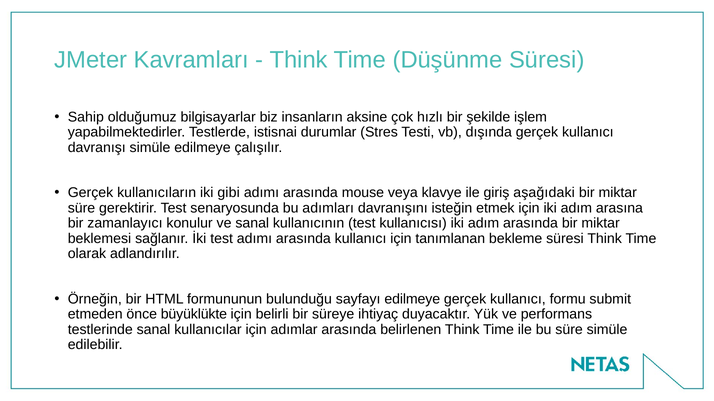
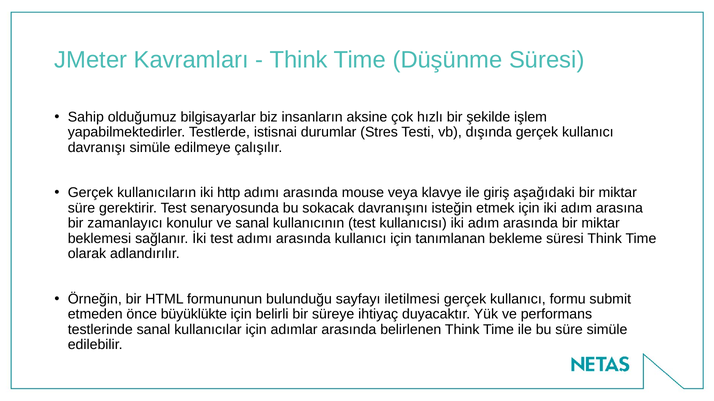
gibi: gibi -> http (229, 193)
adımları: adımları -> sokacak (328, 208)
sayfayı edilmeye: edilmeye -> iletilmesi (412, 299)
